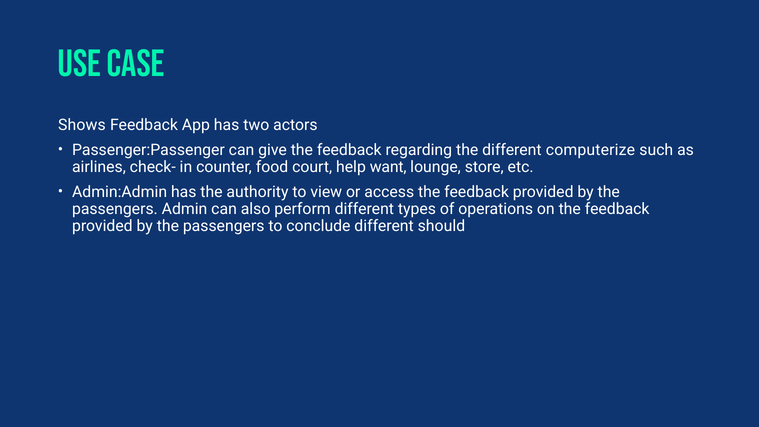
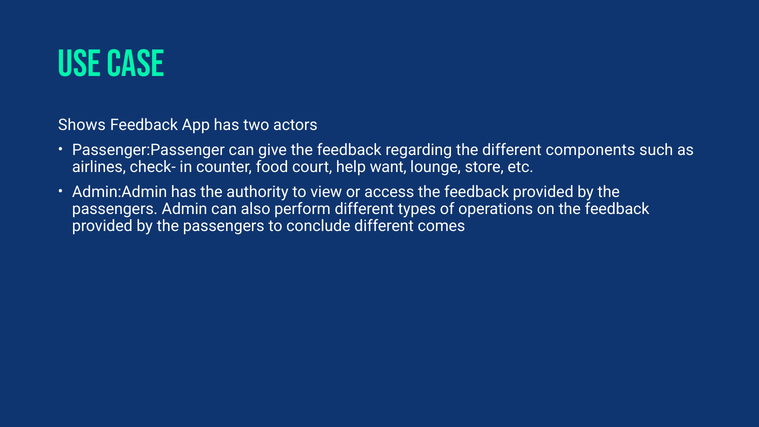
computerize: computerize -> components (590, 150)
should: should -> comes (441, 226)
